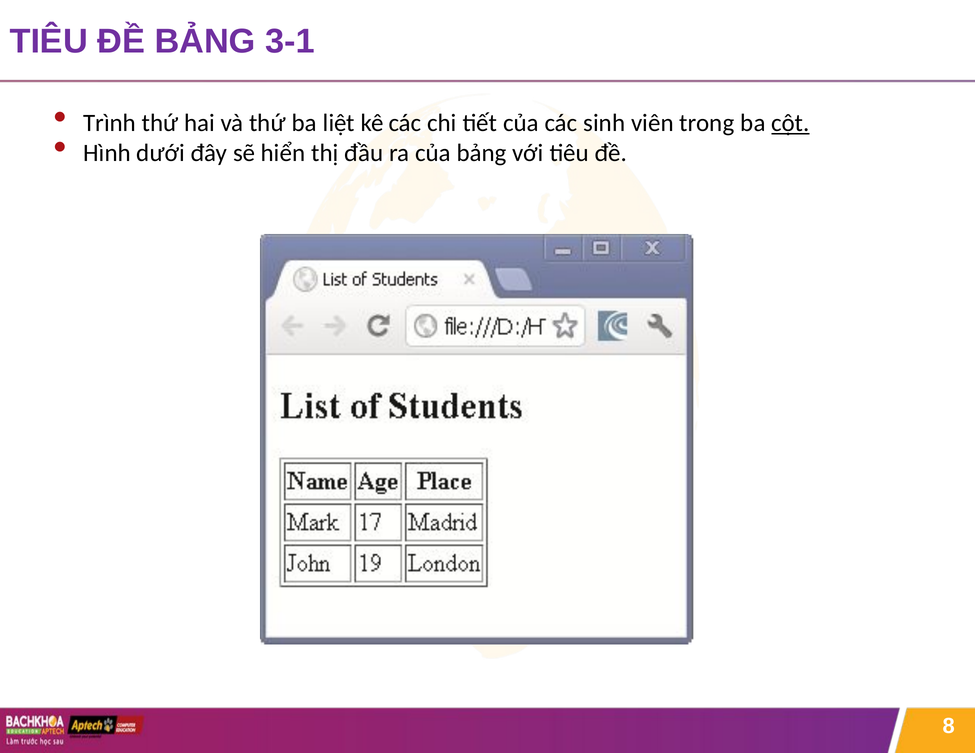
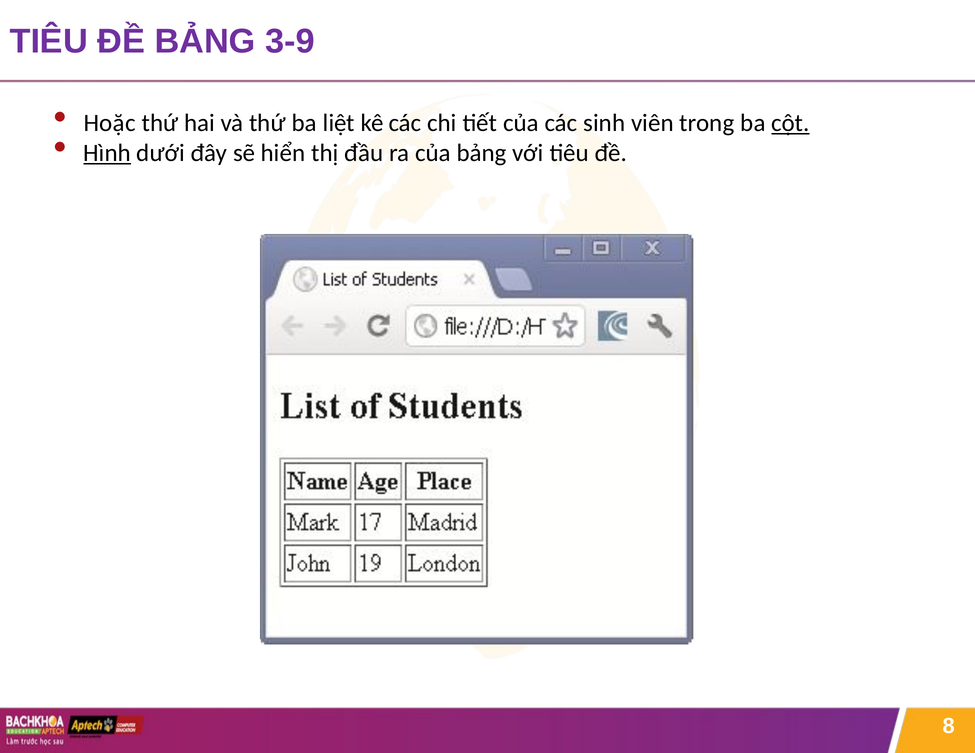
3-1: 3-1 -> 3-9 (290, 41)
Trình: Trình -> Hoặc (110, 123)
Hình underline: none -> present (107, 153)
